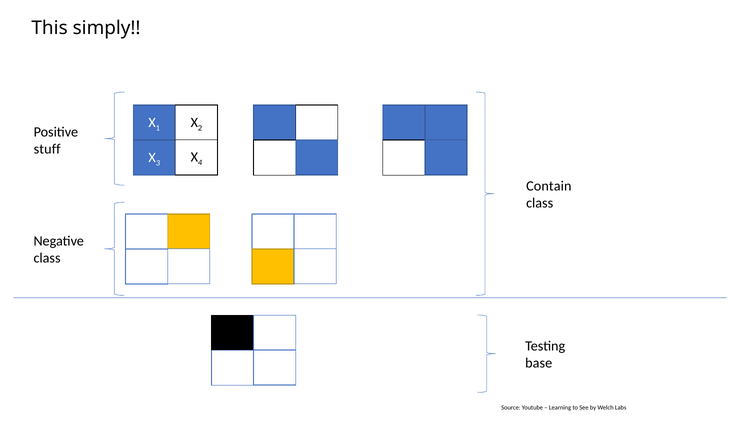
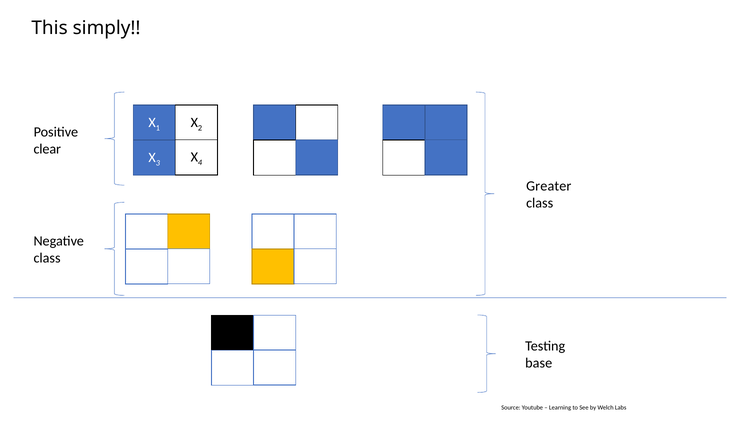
stuff: stuff -> clear (47, 149)
Contain: Contain -> Greater (549, 186)
